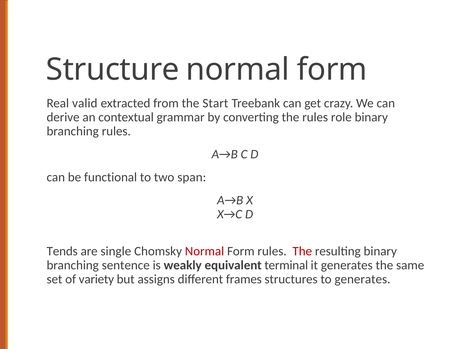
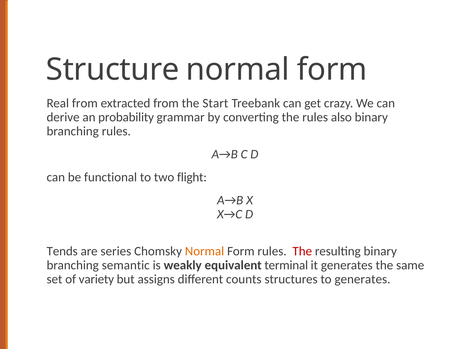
Real valid: valid -> from (85, 103)
contextual: contextual -> probability (126, 117)
role: role -> also (341, 117)
span: span -> flight (192, 177)
single: single -> series (116, 252)
Normal colour: red -> orange (205, 252)
sentence: sentence -> semantic (126, 266)
frames: frames -> counts (244, 280)
